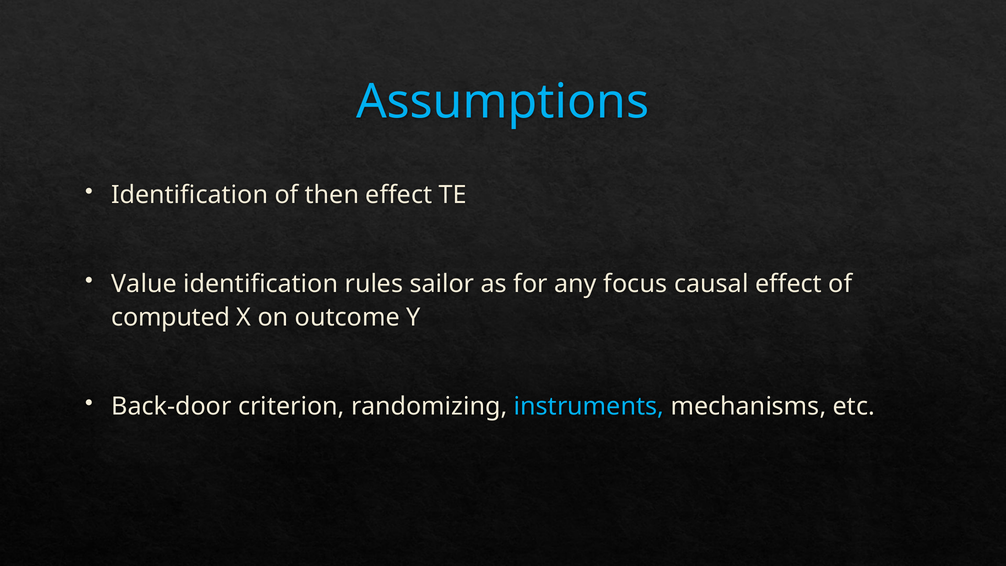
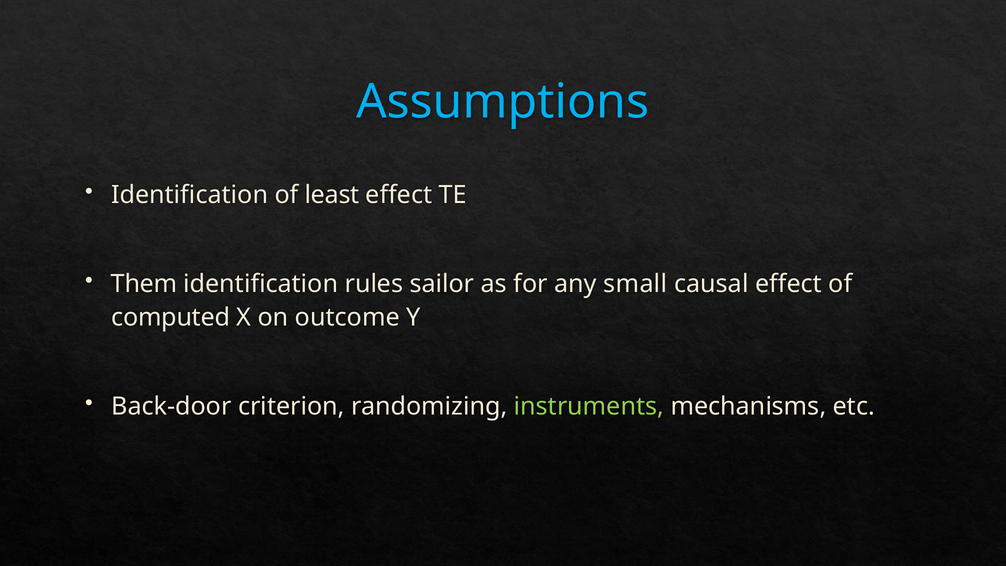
then: then -> least (332, 195)
Value: Value -> Them (144, 284)
focus: focus -> small (635, 284)
instruments colour: light blue -> light green (589, 406)
